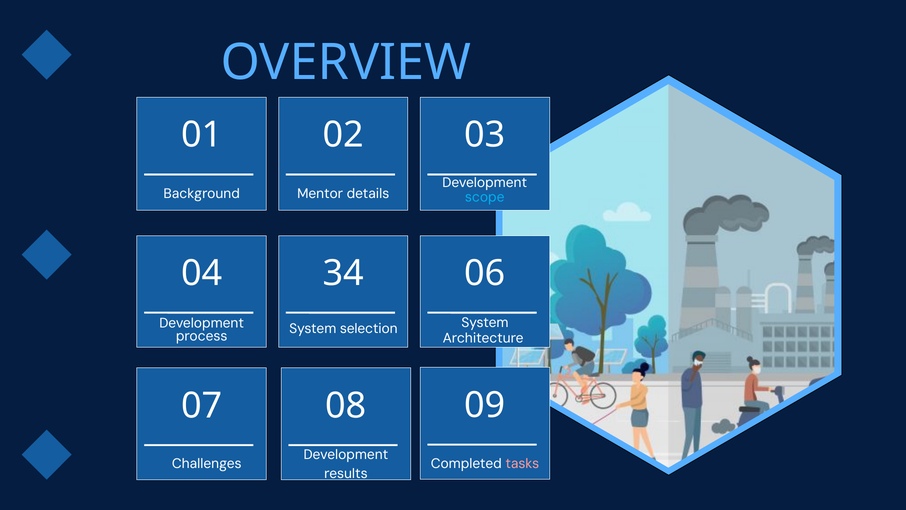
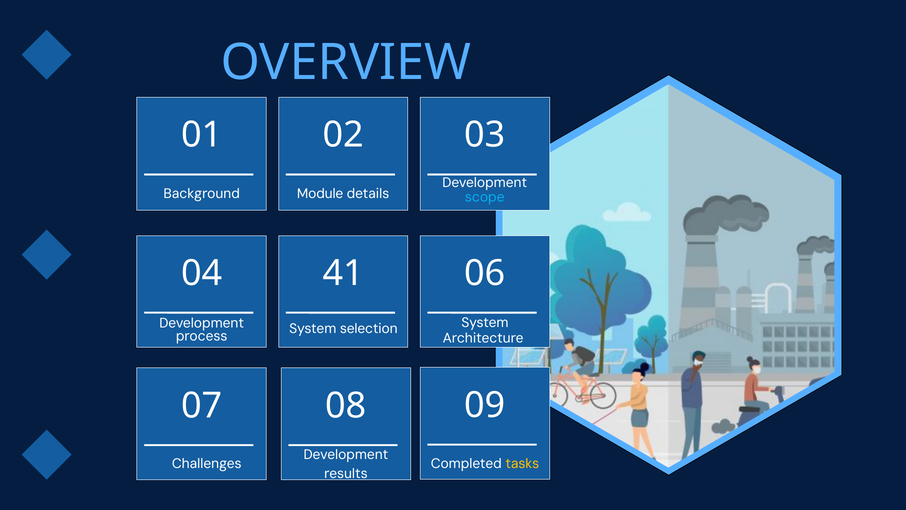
Mentor: Mentor -> Module (320, 193)
34: 34 -> 41 (343, 273)
tasks colour: pink -> yellow (522, 463)
